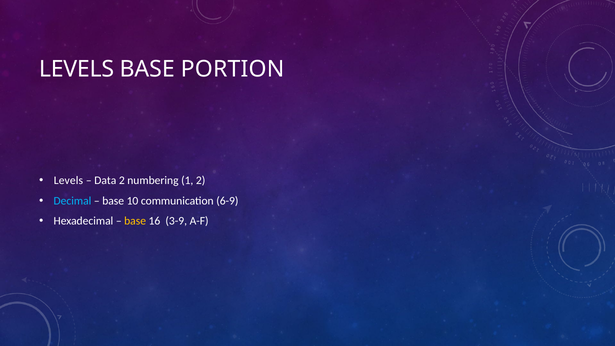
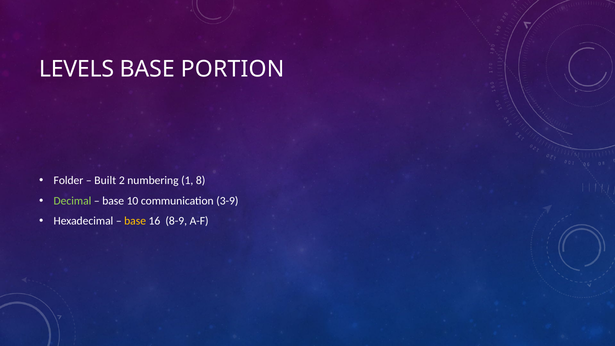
Levels: Levels -> Folder (68, 181)
Data: Data -> Built (105, 181)
1 2: 2 -> 8 (201, 181)
Decimal colour: light blue -> light green (72, 201)
6-9: 6-9 -> 3-9 (227, 201)
3-9: 3-9 -> 8-9 (176, 221)
